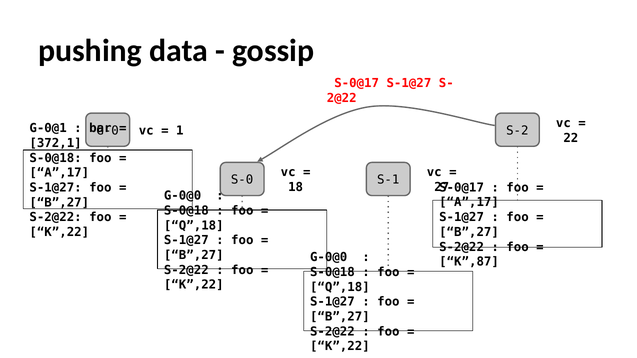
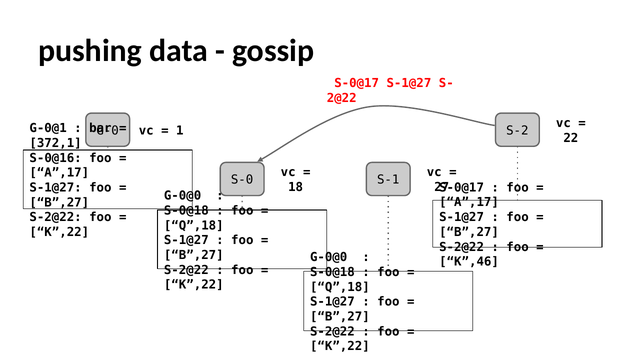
S-0@18: S-0@18 -> S-0@16 (56, 158)
K”,87: K”,87 -> K”,46 (469, 262)
